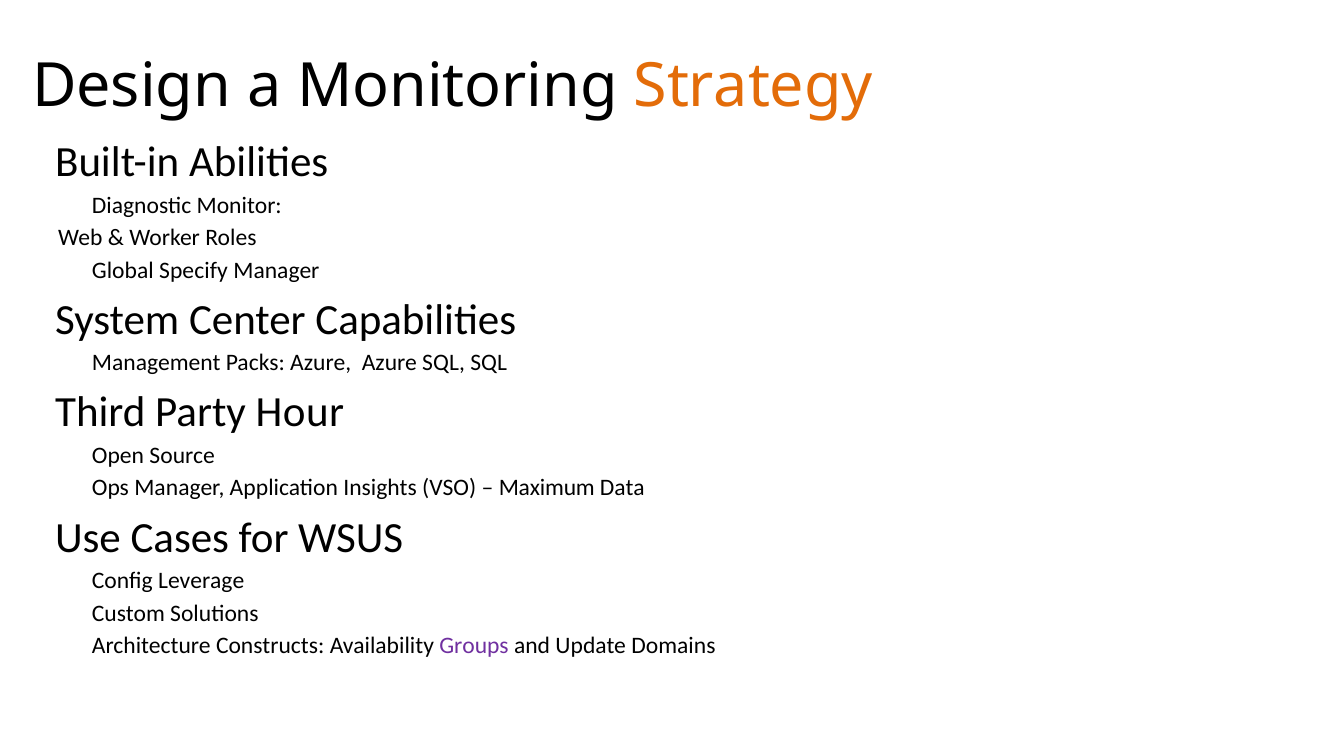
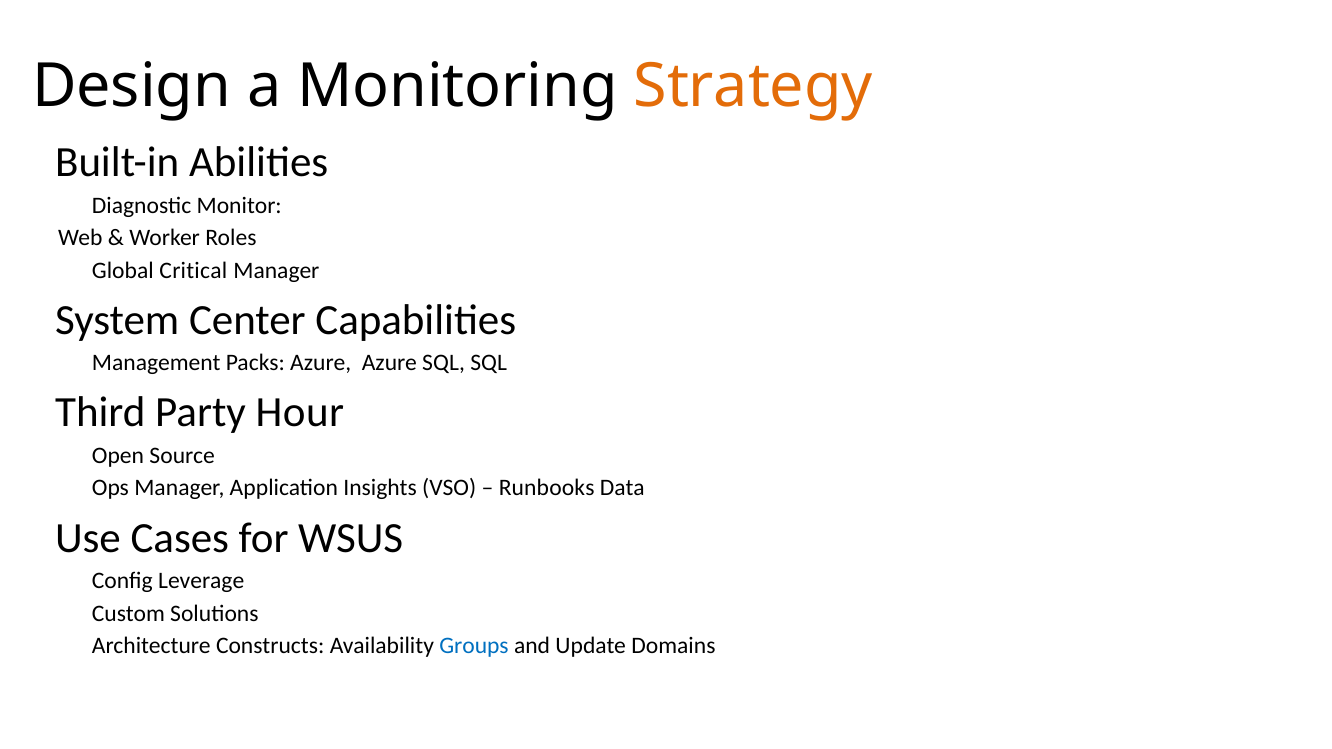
Specify: Specify -> Critical (193, 270)
Maximum: Maximum -> Runbooks (547, 488)
Groups colour: purple -> blue (474, 646)
